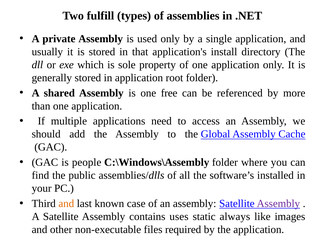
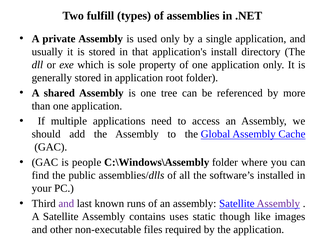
free: free -> tree (169, 93)
and colour: orange -> purple (66, 203)
case: case -> runs (136, 203)
always: always -> though (235, 216)
